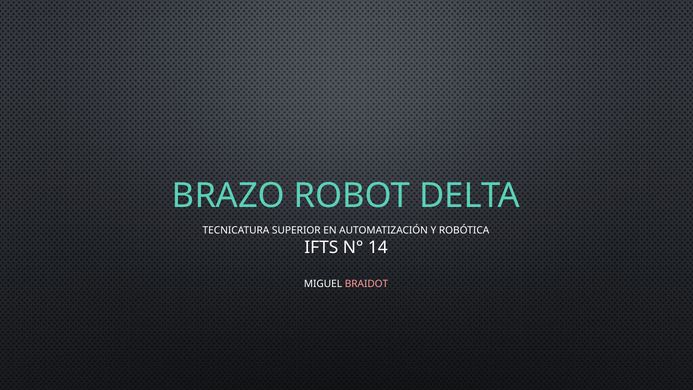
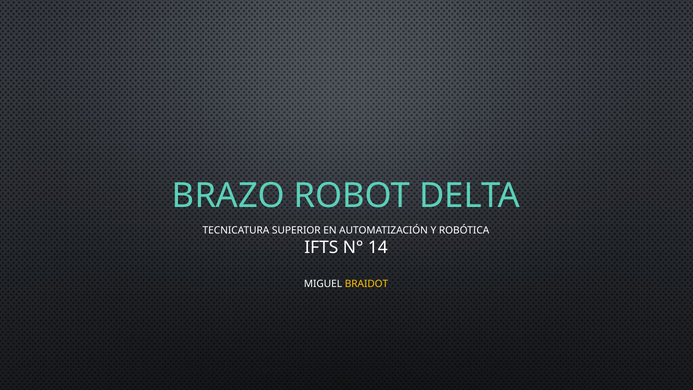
BRAIDOT colour: pink -> yellow (367, 284)
